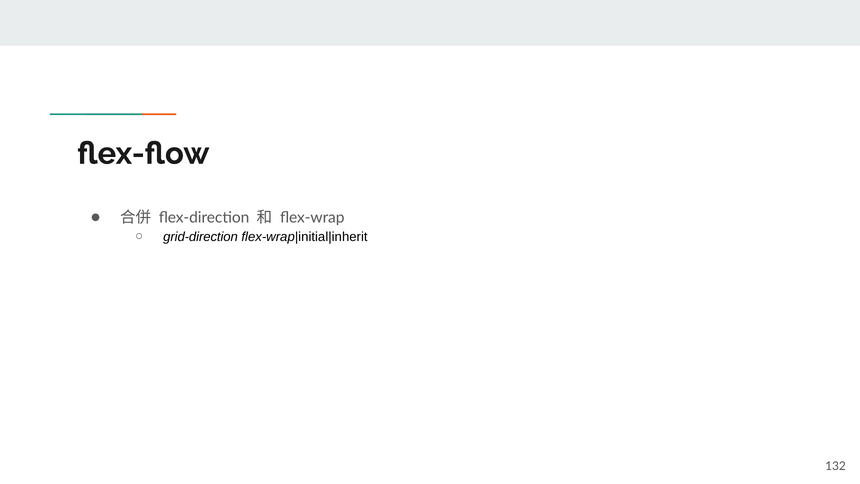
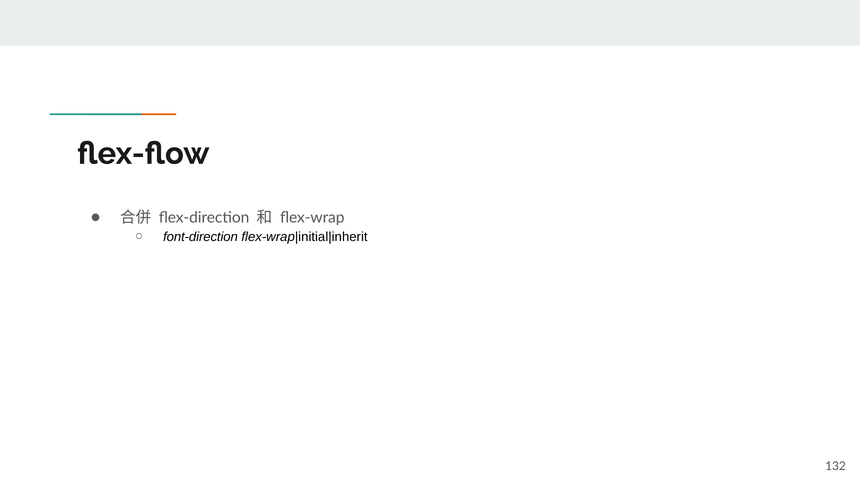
grid-direction: grid-direction -> font-direction (201, 237)
